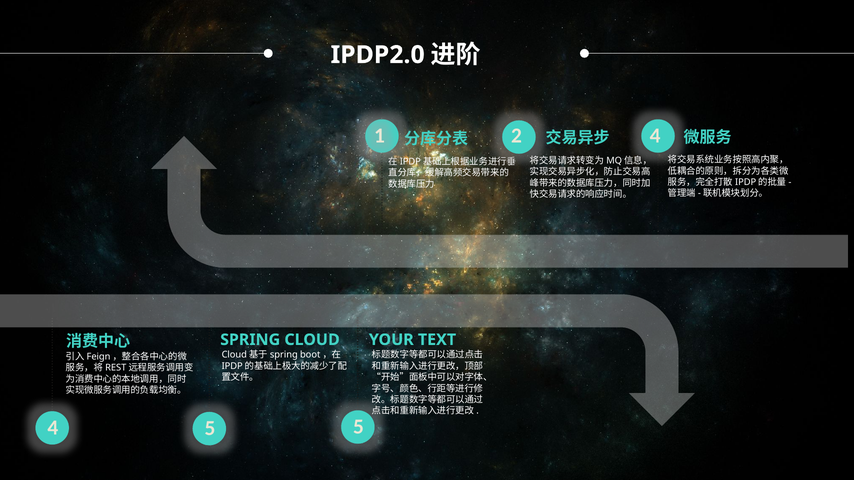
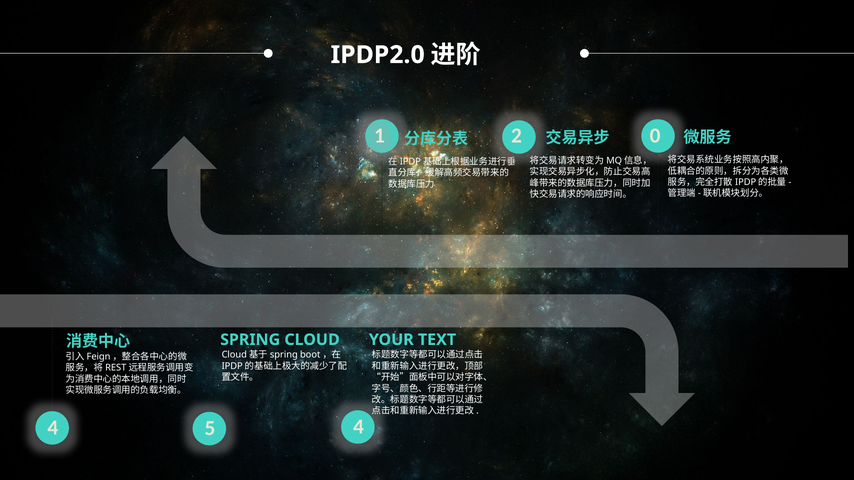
2 4: 4 -> 0 (655, 136)
5 5: 5 -> 4 (358, 427)
